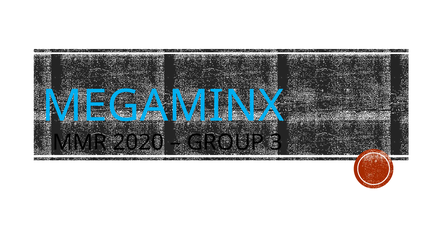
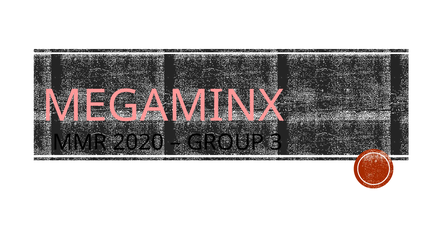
MEGAMINX colour: light blue -> pink (163, 106)
